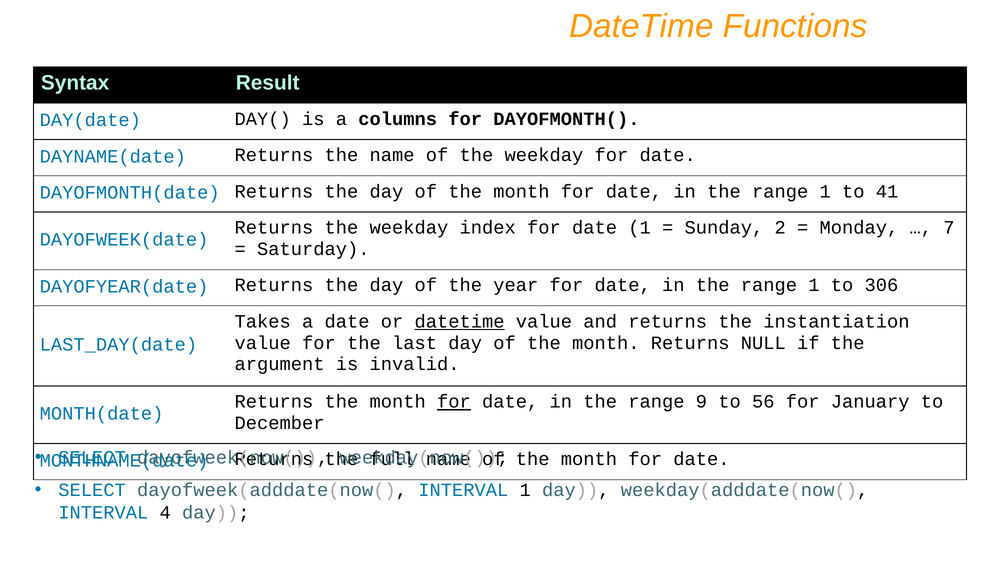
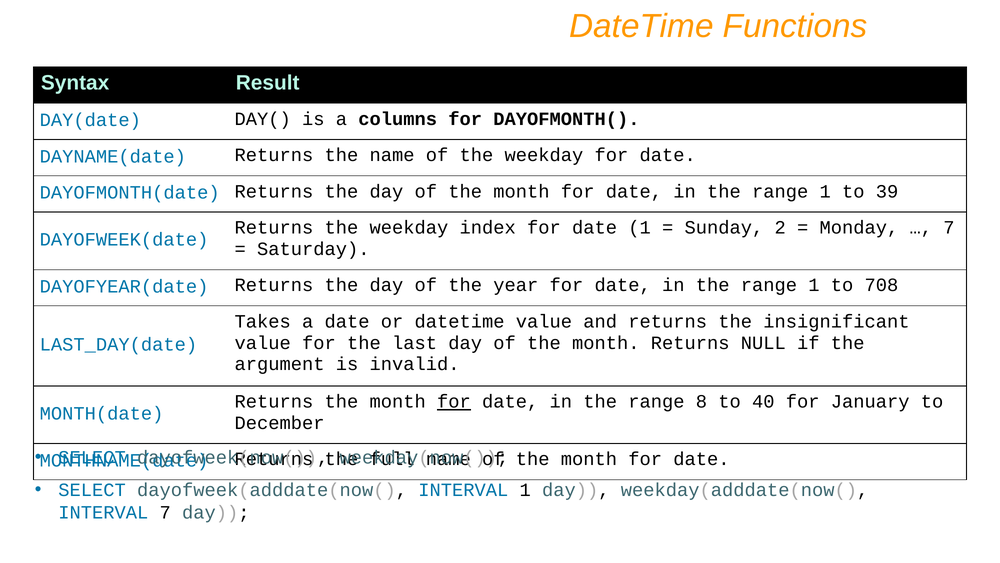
41: 41 -> 39 (887, 191)
306: 306 -> 708 (881, 285)
datetime underline: present -> none (460, 321)
instantiation: instantiation -> insignificant (836, 321)
9: 9 -> 8 (701, 401)
56: 56 -> 40 (763, 401)
INTERVAL 4: 4 -> 7 (165, 512)
